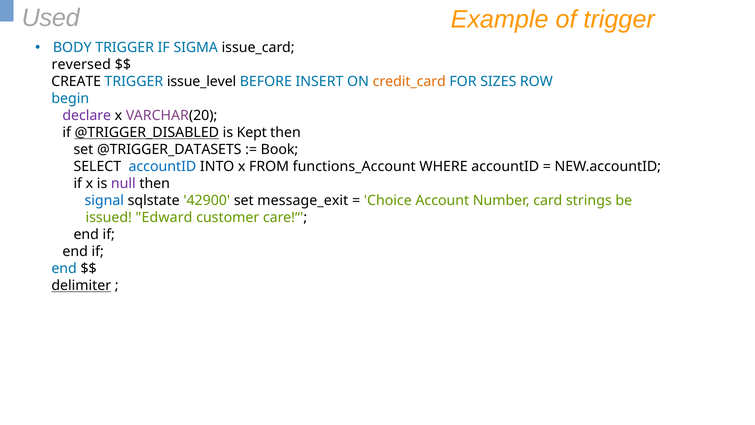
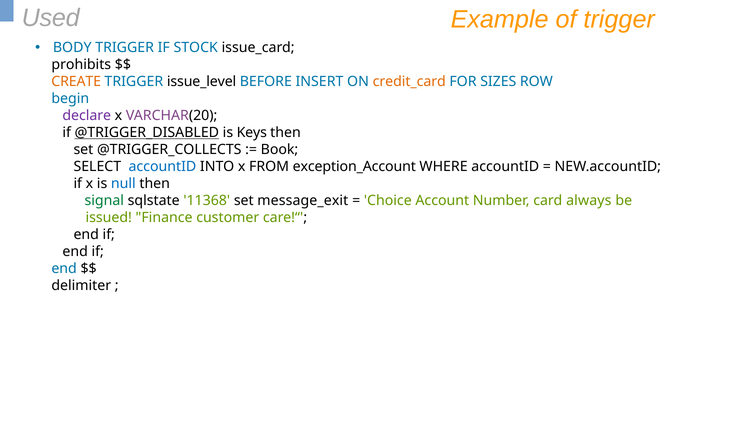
SIGMA: SIGMA -> STOCK (196, 48)
reversed: reversed -> prohibits (81, 65)
CREATE colour: black -> orange (76, 82)
Kept: Kept -> Keys (252, 133)
@TRIGGER_DATASETS: @TRIGGER_DATASETS -> @TRIGGER_COLLECTS (169, 150)
functions_Account: functions_Account -> exception_Account (354, 167)
null colour: purple -> blue (123, 184)
signal colour: blue -> green (104, 201)
42900: 42900 -> 11368 (207, 201)
strings: strings -> always (589, 201)
Edward: Edward -> Finance (164, 218)
delimiter underline: present -> none (81, 286)
